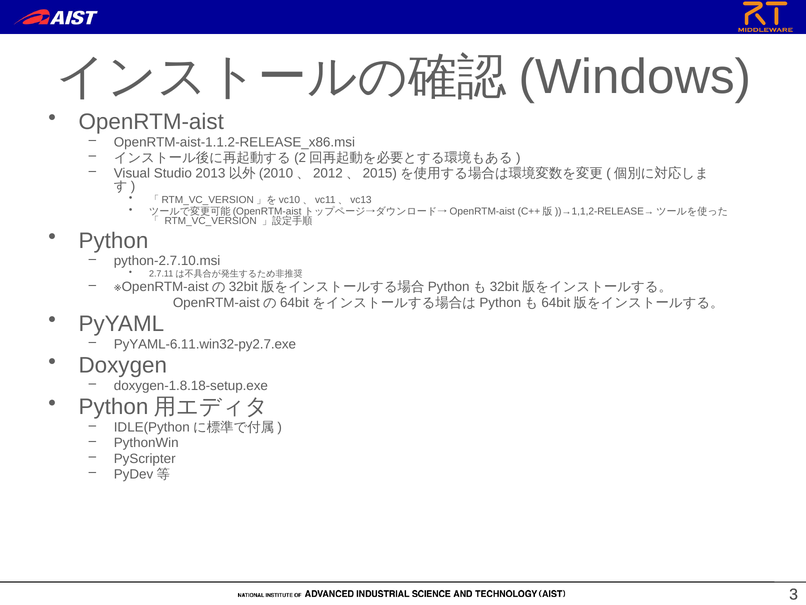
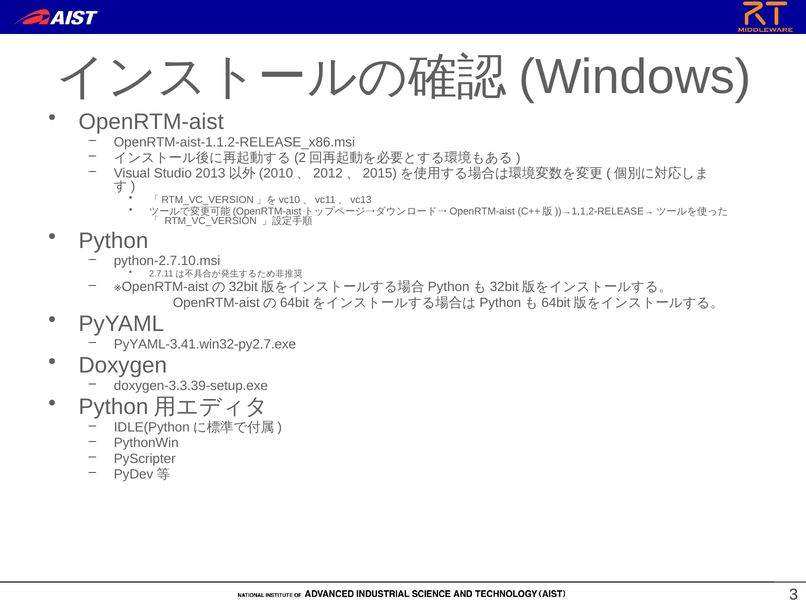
PyYAML-6.11.win32-py2.7.exe: PyYAML-6.11.win32-py2.7.exe -> PyYAML-3.41.win32-py2.7.exe (205, 344)
doxygen-1.8.18-setup.exe: doxygen-1.8.18-setup.exe -> doxygen-3.3.39-setup.exe (191, 385)
